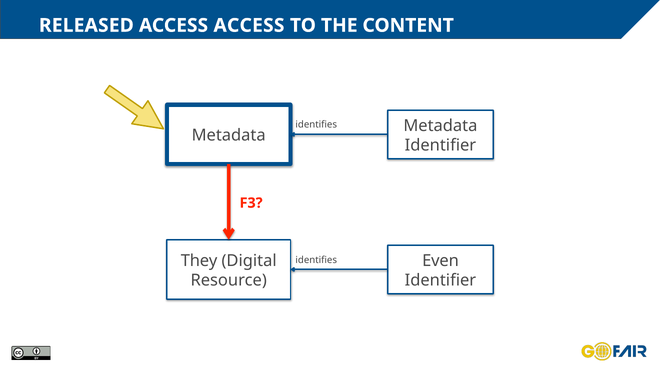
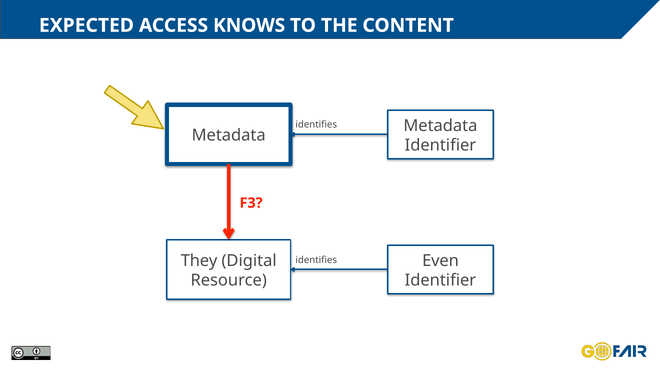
RELEASED: RELEASED -> EXPECTED (86, 25)
ACCESS ACCESS: ACCESS -> KNOWS (249, 25)
